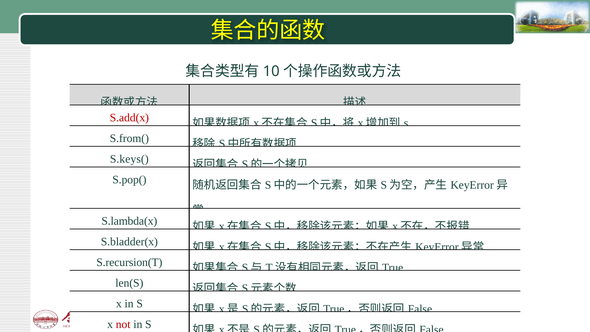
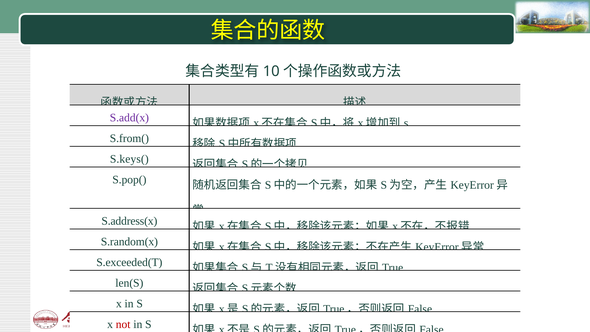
S.add(x colour: red -> purple (129, 118)
S.lambda(x: S.lambda(x -> S.address(x (129, 221)
S.bladder(x: S.bladder(x -> S.random(x (129, 242)
S.recursion(T: S.recursion(T -> S.exceeded(T (129, 262)
